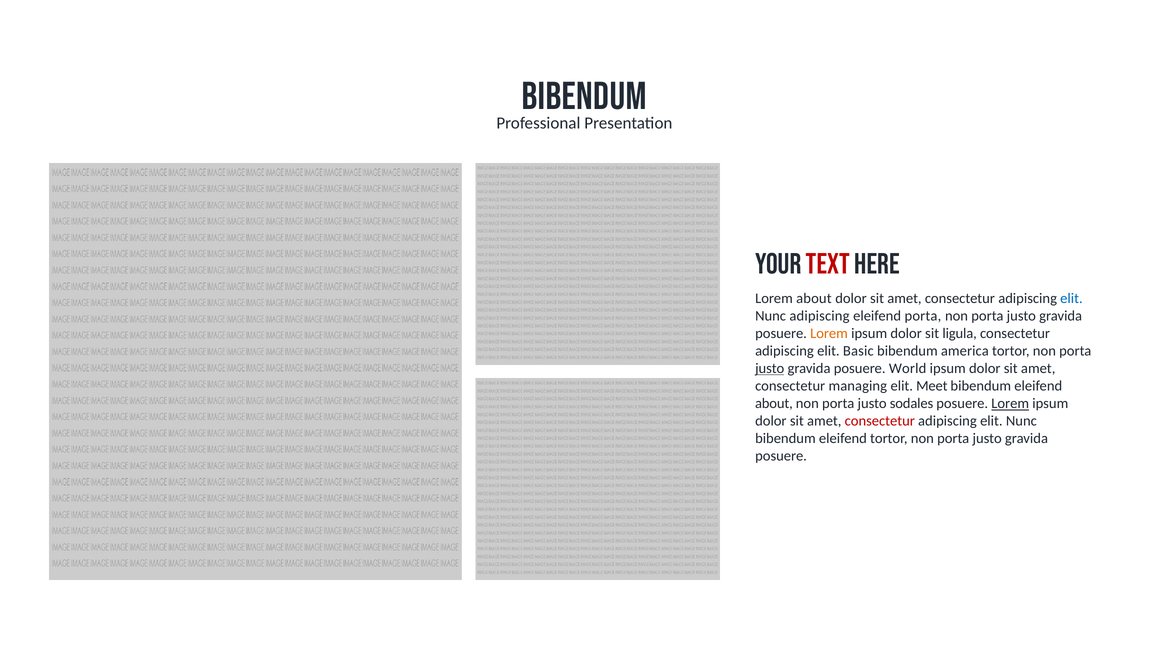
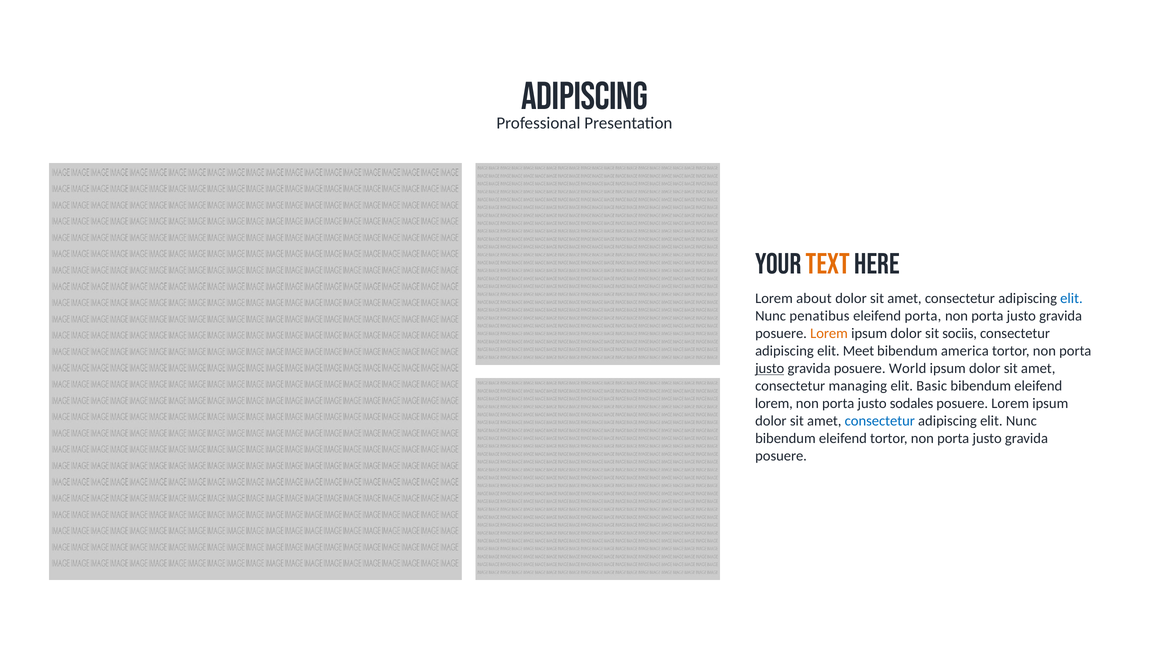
bibendum: bibendum -> adipiscing (585, 97)
TEXT colour: red -> orange (828, 264)
Nunc adipiscing: adipiscing -> penatibus (819, 316)
ligula: ligula -> sociis (960, 334)
Basic: Basic -> Meet (858, 351)
Meet: Meet -> Basic (932, 386)
about: about -> lorem (774, 404)
Lorem underline: present -> none (1010, 404)
consectetur colour: red -> blue (880, 421)
